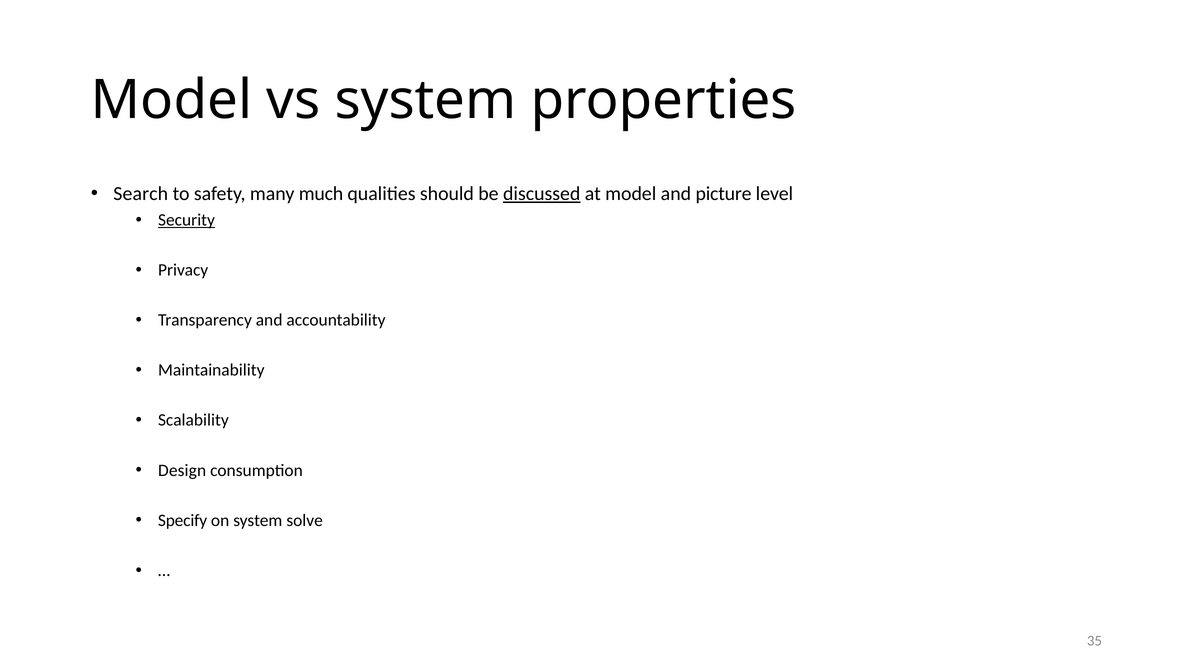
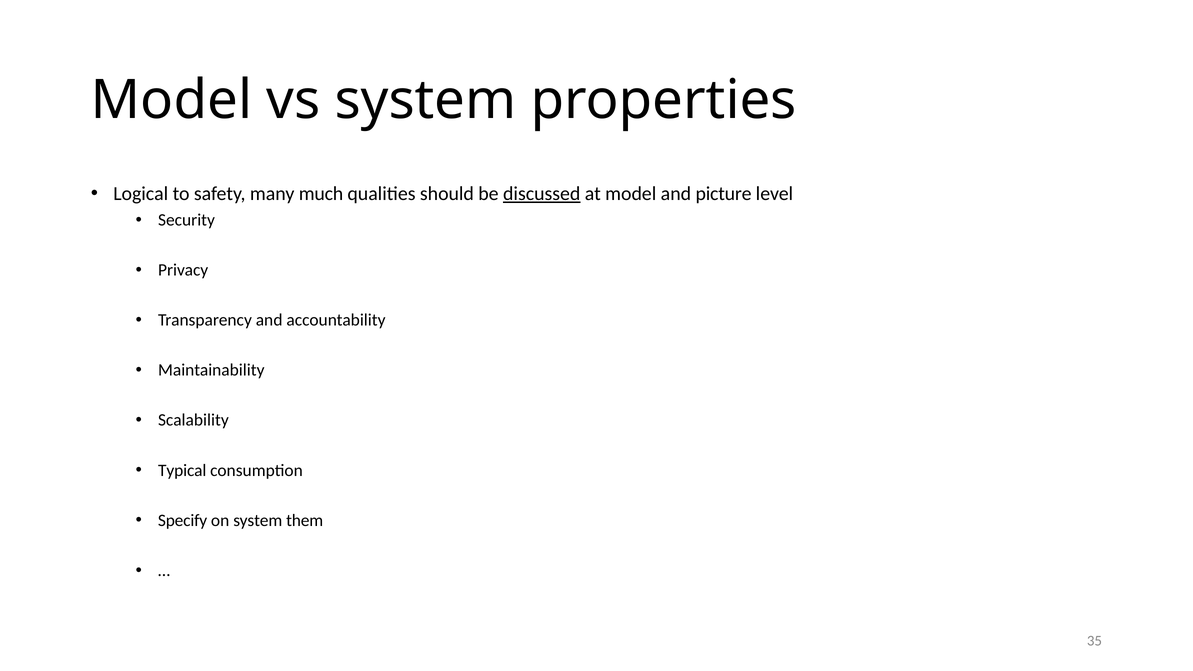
Search: Search -> Logical (141, 194)
Security underline: present -> none (186, 220)
Design: Design -> Typical (182, 470)
solve: solve -> them (305, 520)
